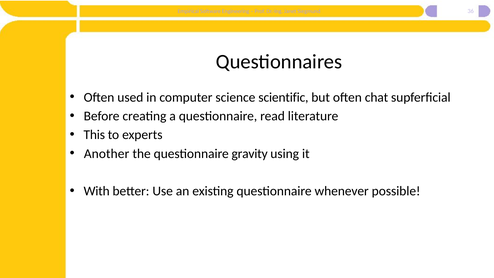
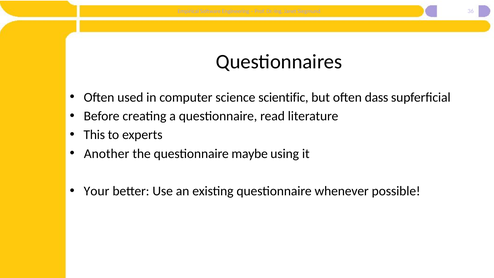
chat: chat -> dass (377, 97)
gravity: gravity -> maybe (250, 154)
With: With -> Your (97, 191)
